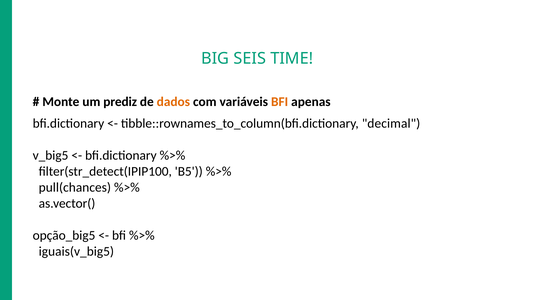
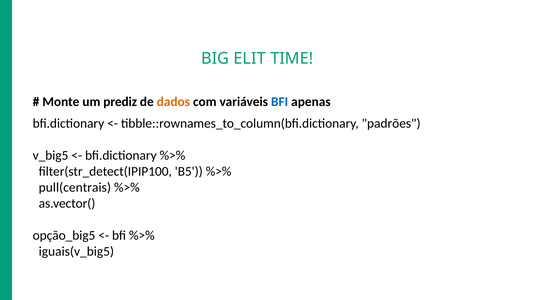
SEIS: SEIS -> ELIT (250, 58)
BFI colour: orange -> blue (280, 102)
decimal: decimal -> padrões (391, 123)
pull(chances: pull(chances -> pull(centrais (75, 187)
